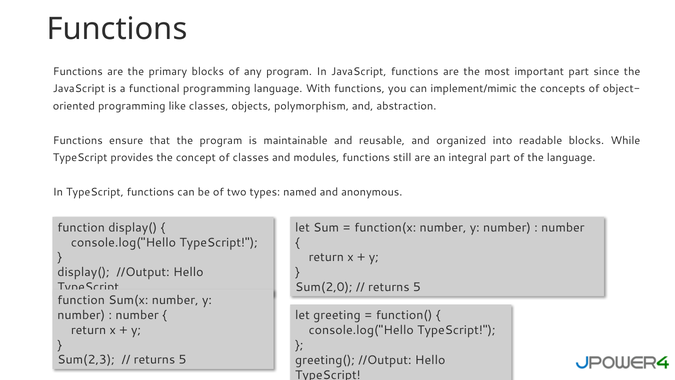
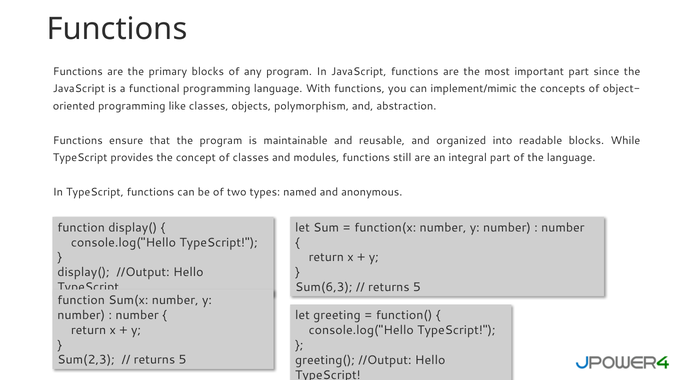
Sum(2,0: Sum(2,0 -> Sum(6,3 (324, 287)
